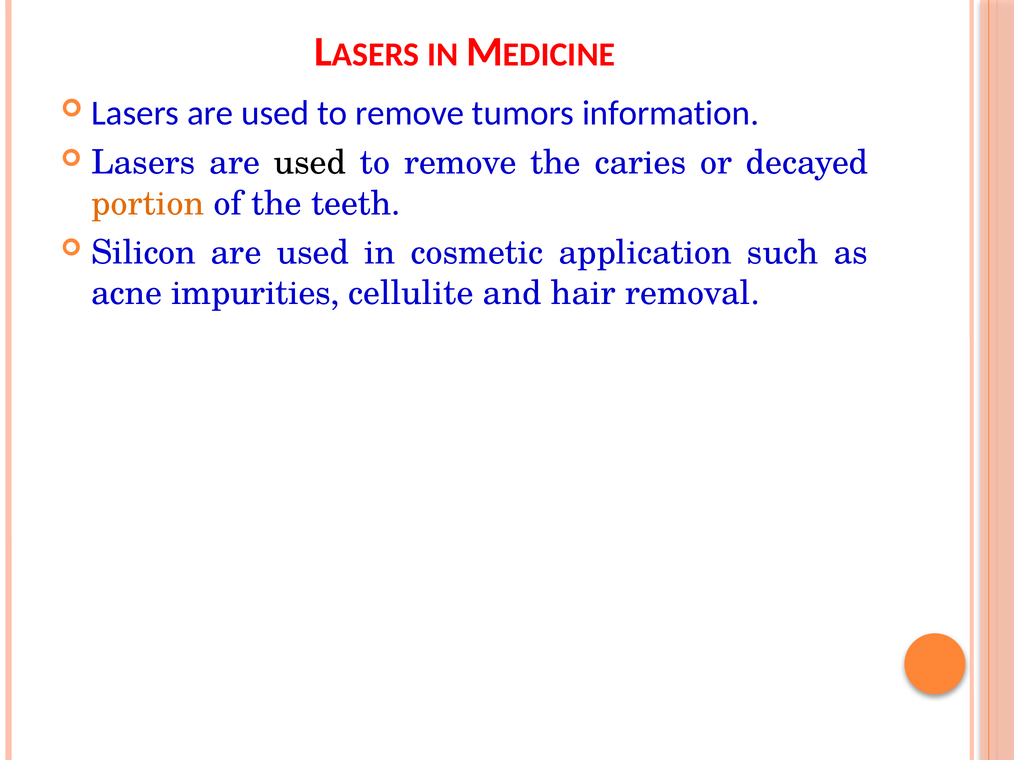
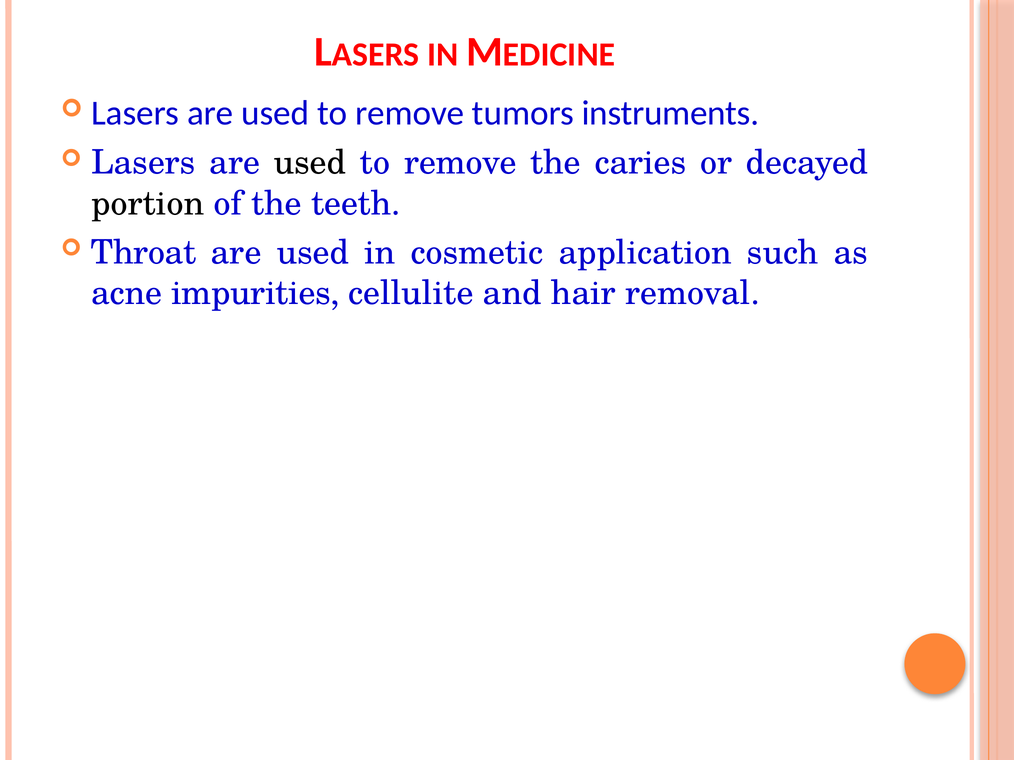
information: information -> instruments (666, 113)
portion colour: orange -> black (148, 203)
Silicon: Silicon -> Throat (144, 253)
